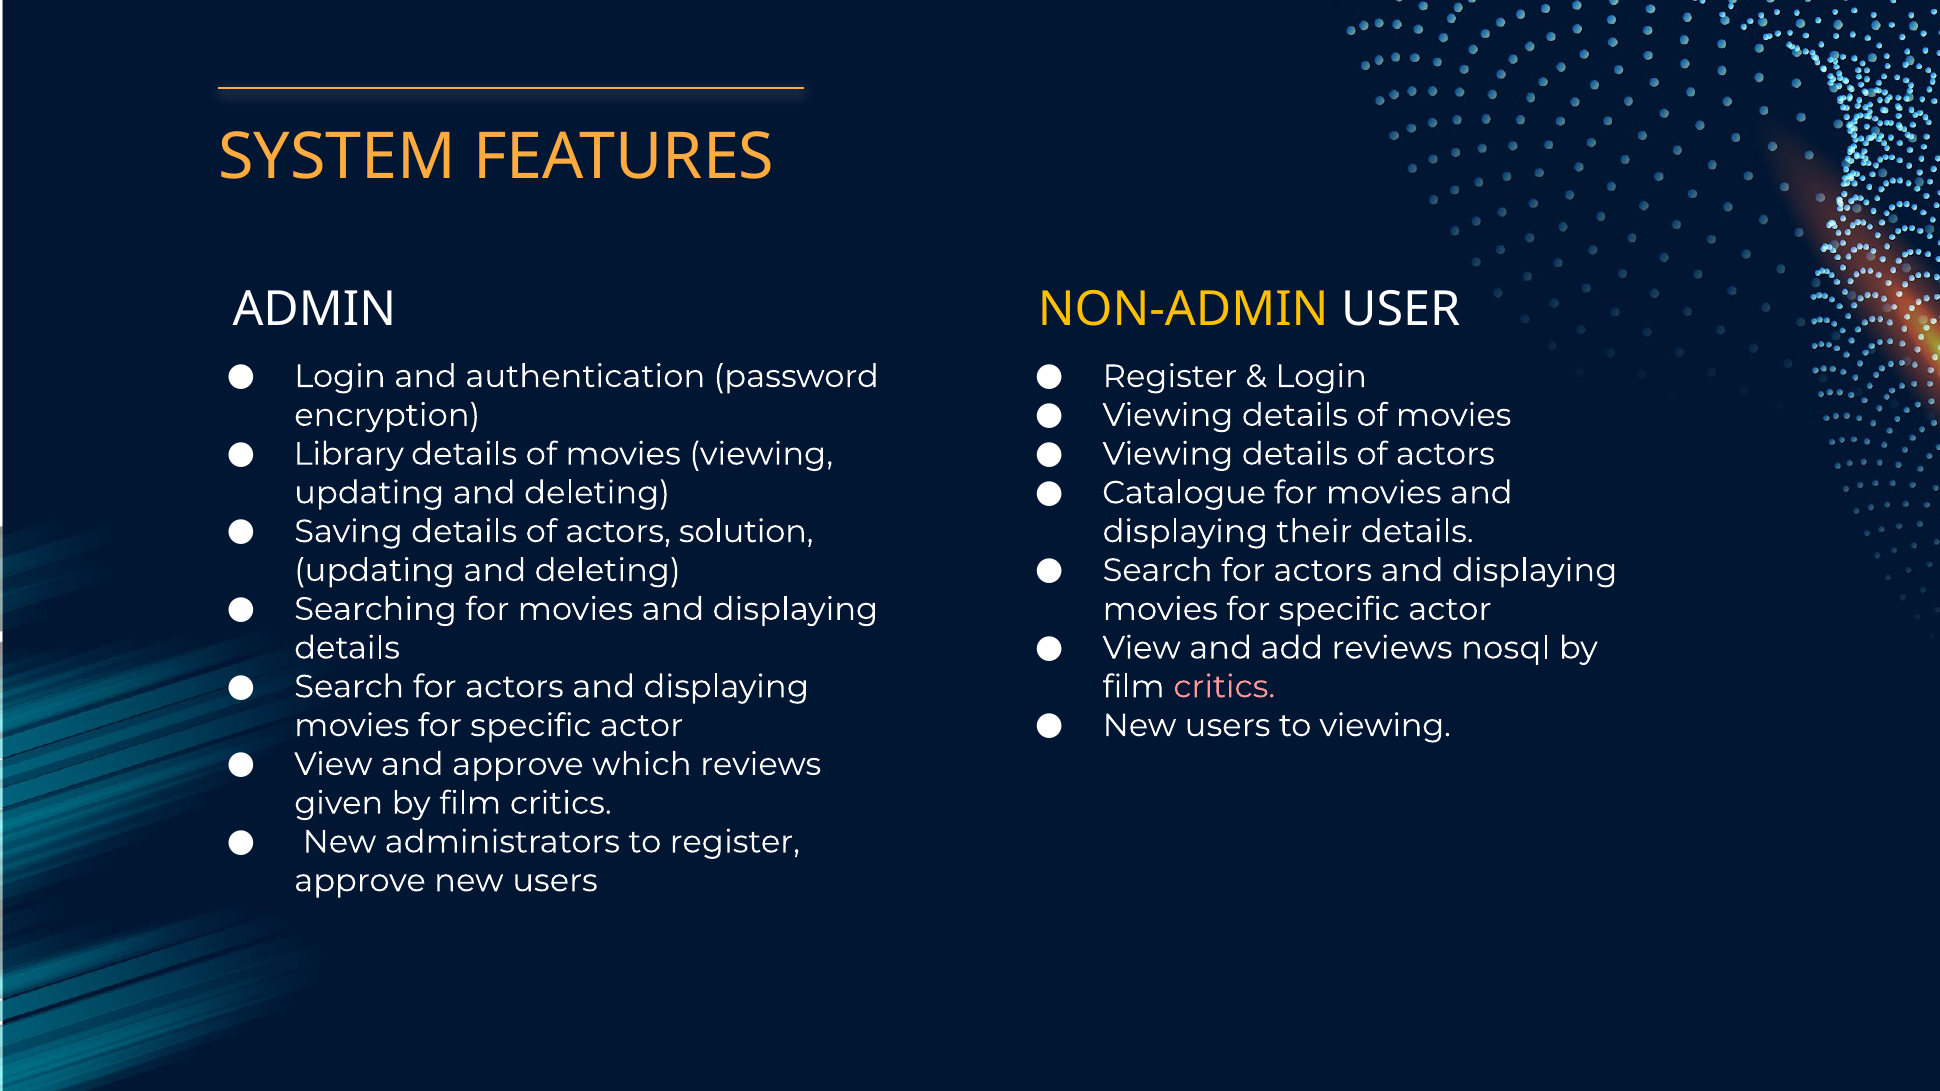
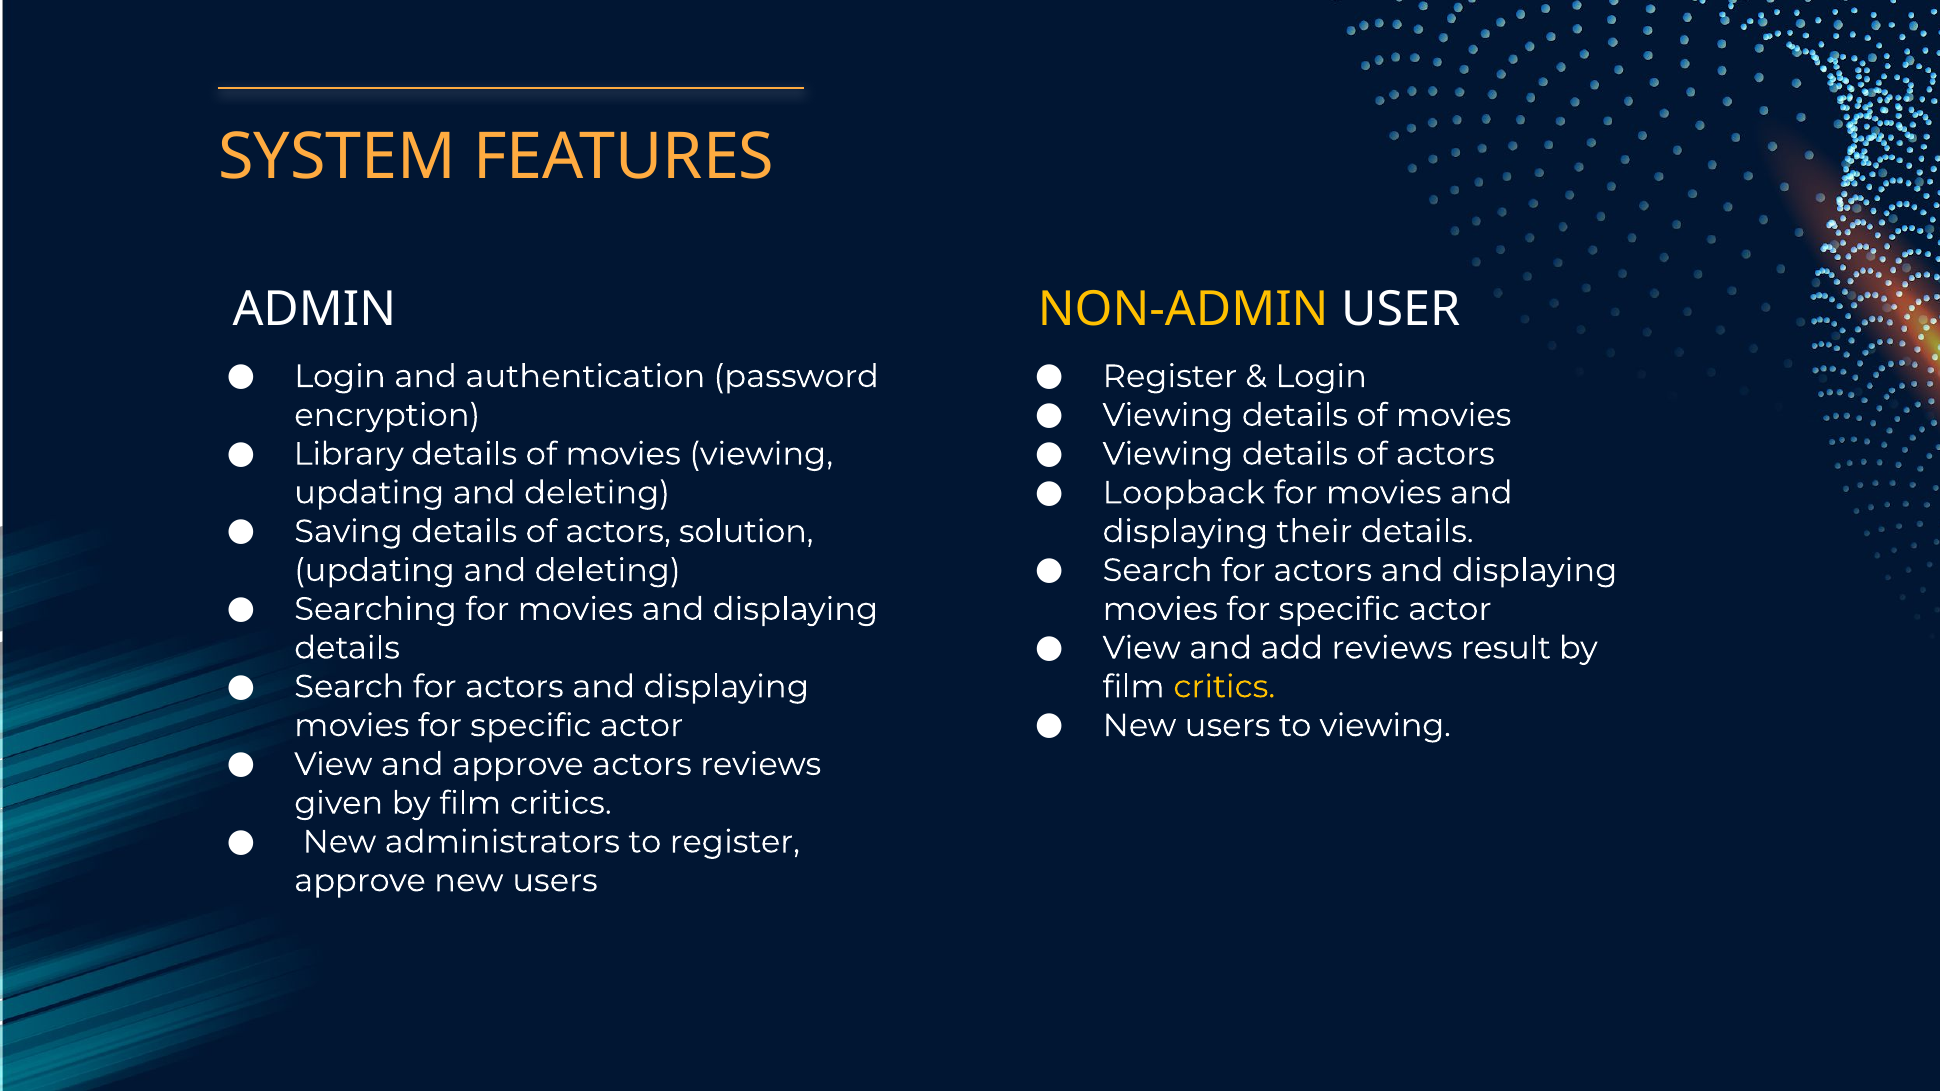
Catalogue: Catalogue -> Loopback (1184, 493)
nosql: nosql -> result (1506, 648)
critics colour: pink -> yellow (1224, 687)
approve which: which -> actors (642, 764)
